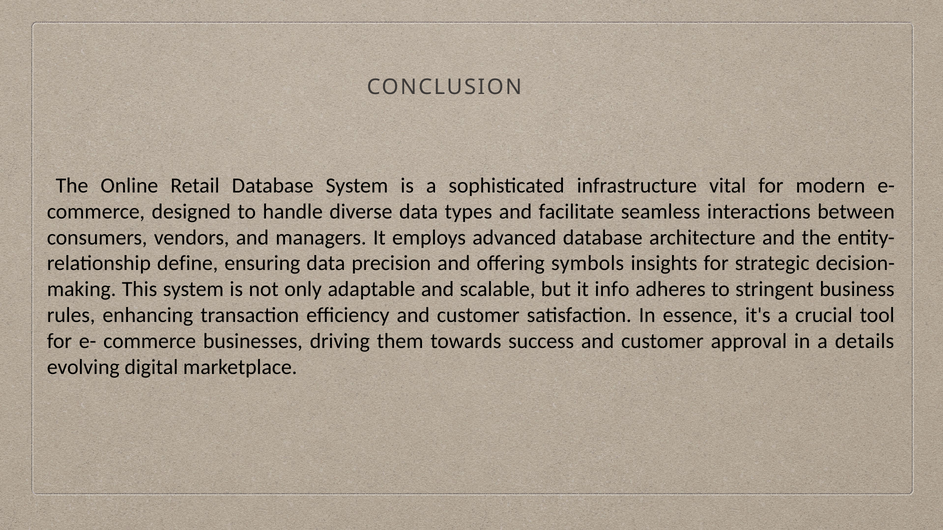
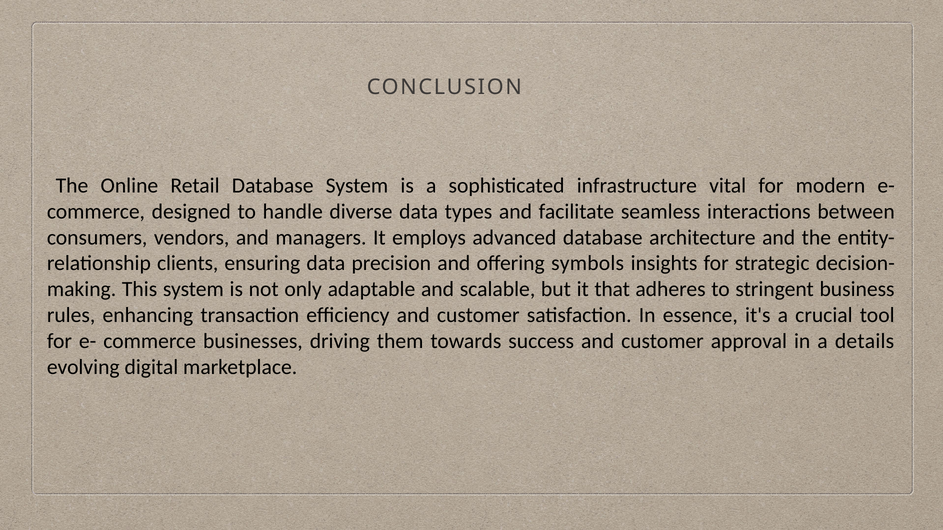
define: define -> clients (188, 264)
info: info -> that (612, 289)
